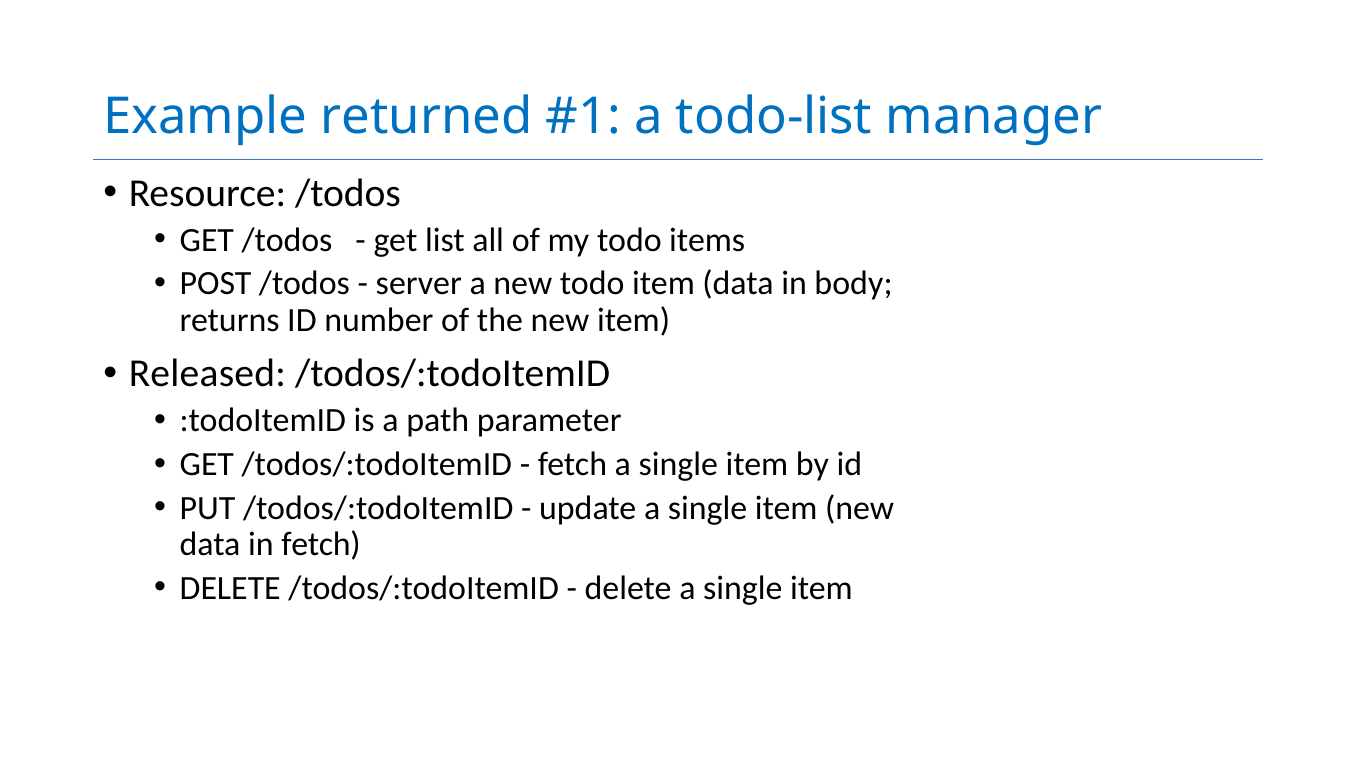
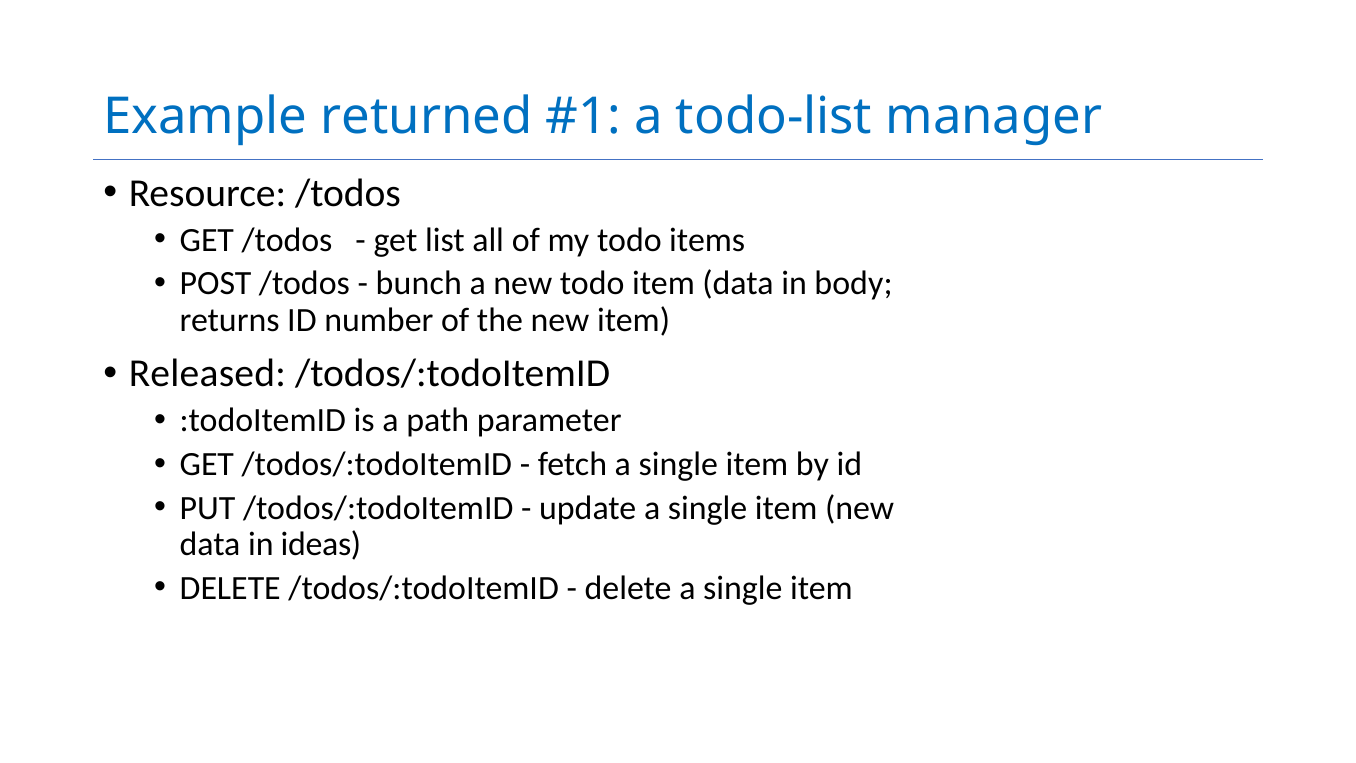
server: server -> bunch (419, 283)
in fetch: fetch -> ideas (321, 544)
